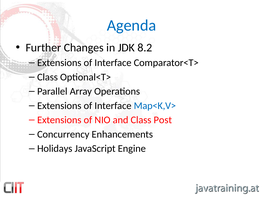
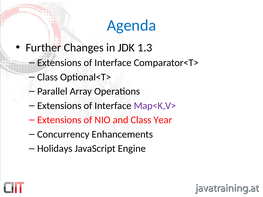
8.2: 8.2 -> 1.3 (145, 48)
Map<K,V> colour: blue -> purple (155, 106)
Post: Post -> Year (163, 120)
